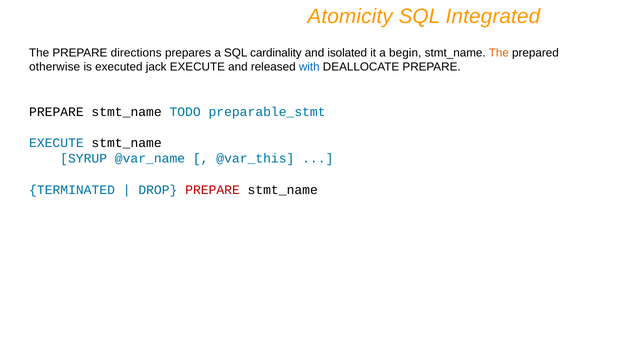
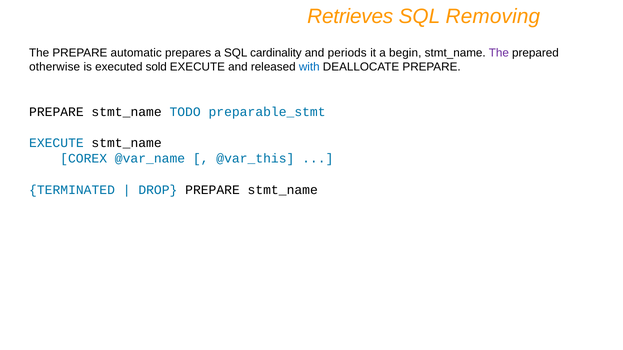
Atomicity: Atomicity -> Retrieves (350, 16)
Integrated: Integrated -> Removing (493, 16)
directions: directions -> automatic (136, 53)
isolated: isolated -> periods (347, 53)
The colour: orange -> purple (499, 53)
jack: jack -> sold (156, 67)
SYRUP: SYRUP -> COREX (84, 159)
PREPARE colour: red -> black (213, 190)
